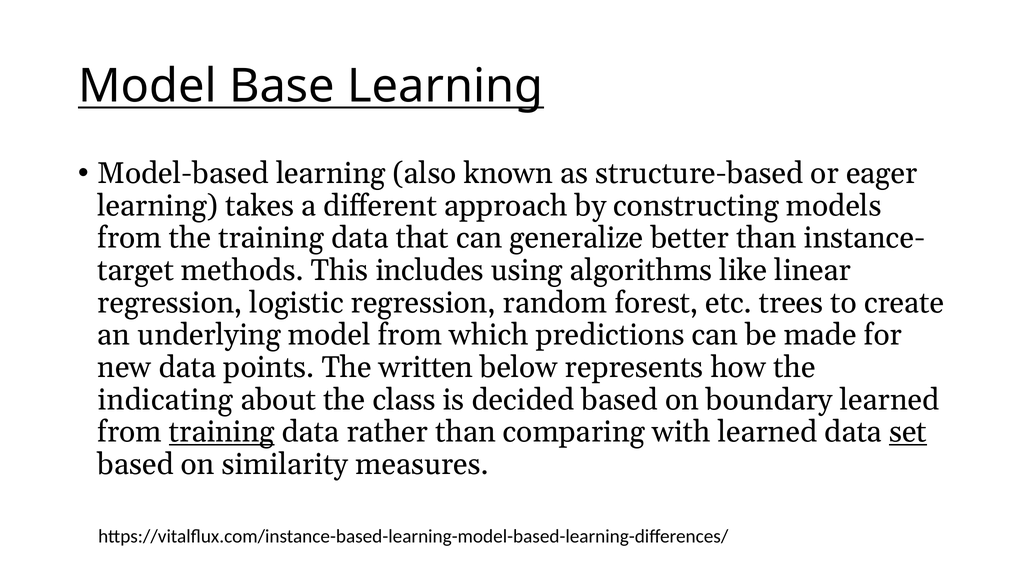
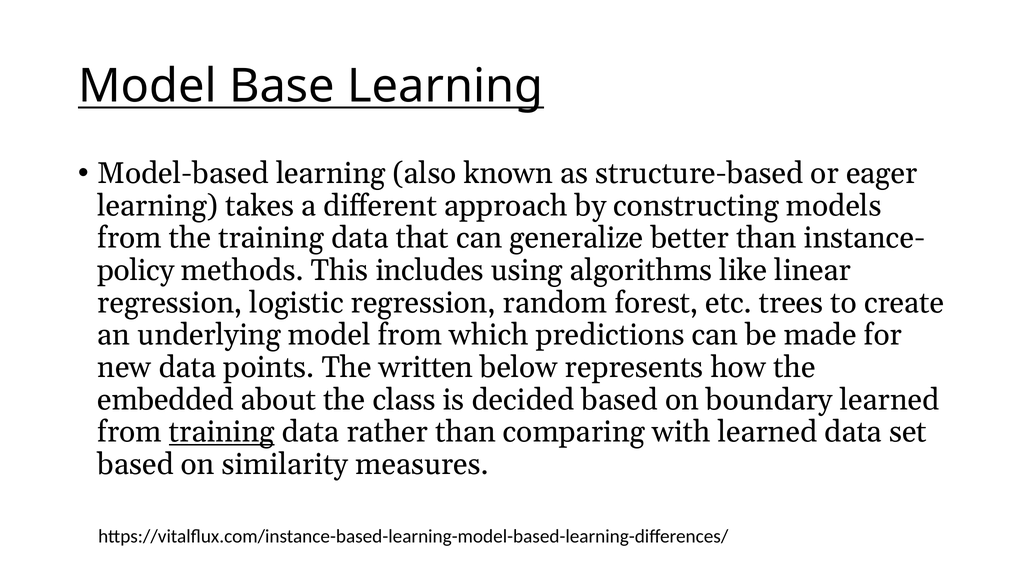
target: target -> policy (136, 270)
indicating: indicating -> embedded (166, 400)
set underline: present -> none (908, 432)
